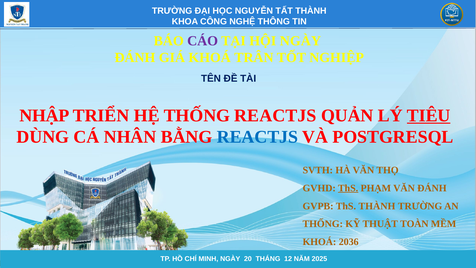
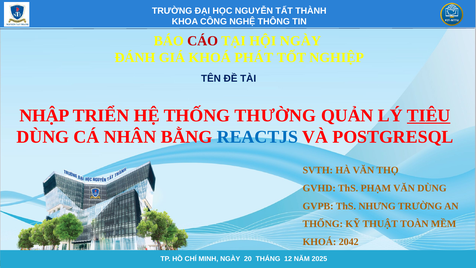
CÁO colour: purple -> red (203, 41)
TRÂN: TRÂN -> PHÁT (254, 58)
THỐNG REACTJS: REACTJS -> THƯỜNG (275, 115)
ThS underline: present -> none (348, 188)
VĂN ĐÁNH: ĐÁNH -> DÙNG (432, 188)
ThS THÀNH: THÀNH -> NHƯNG (377, 206)
2036: 2036 -> 2042 (349, 242)
